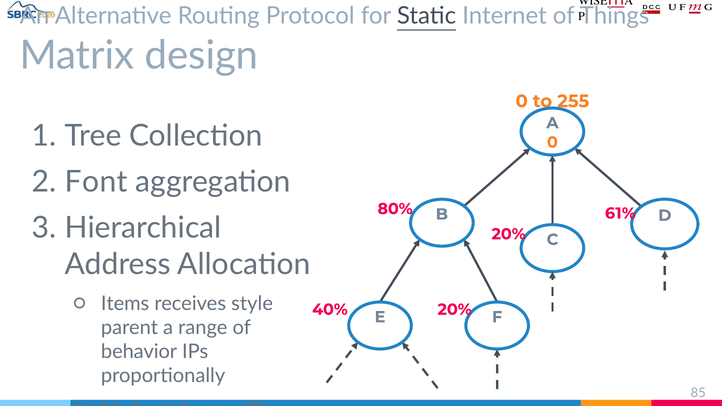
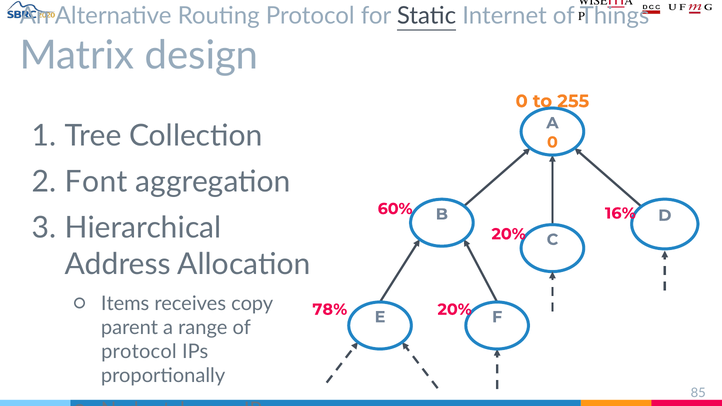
80%: 80% -> 60% (395, 209)
61%: 61% -> 16% (620, 213)
style: style -> copy (252, 304)
40%: 40% -> 78% (330, 310)
behavior: behavior -> protocol (139, 352)
